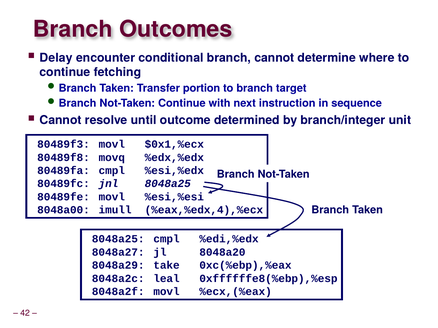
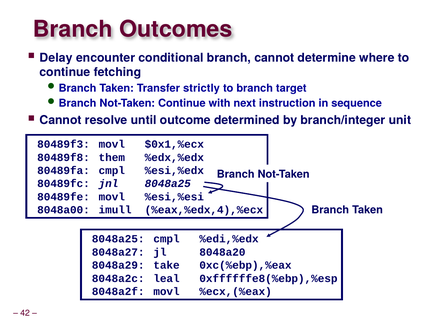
portion: portion -> strictly (201, 88)
movq: movq -> them (112, 158)
